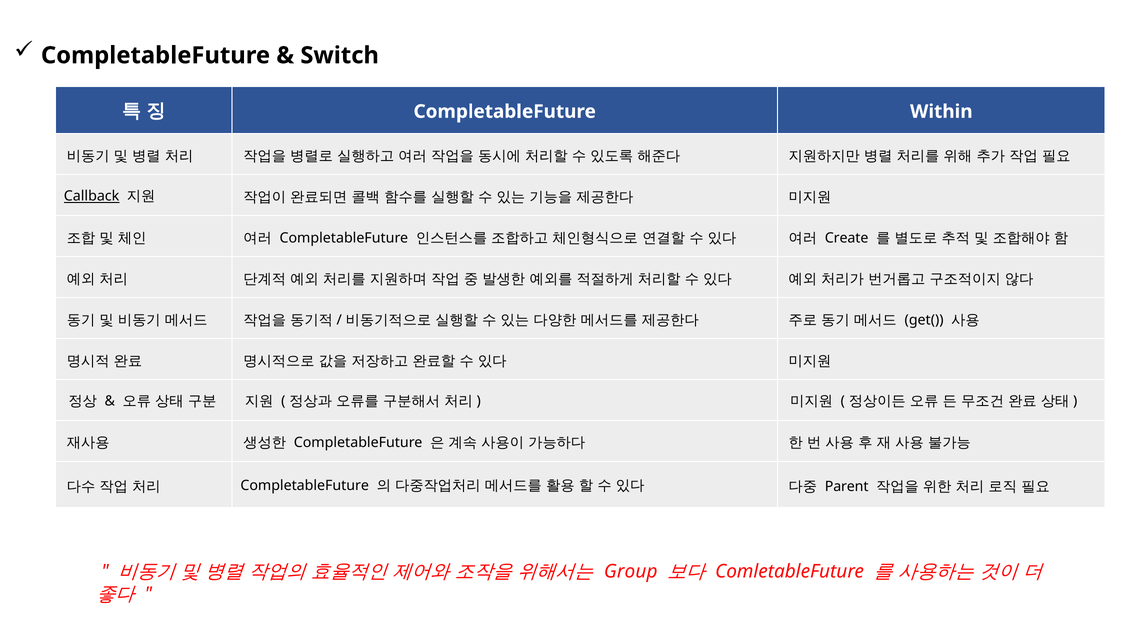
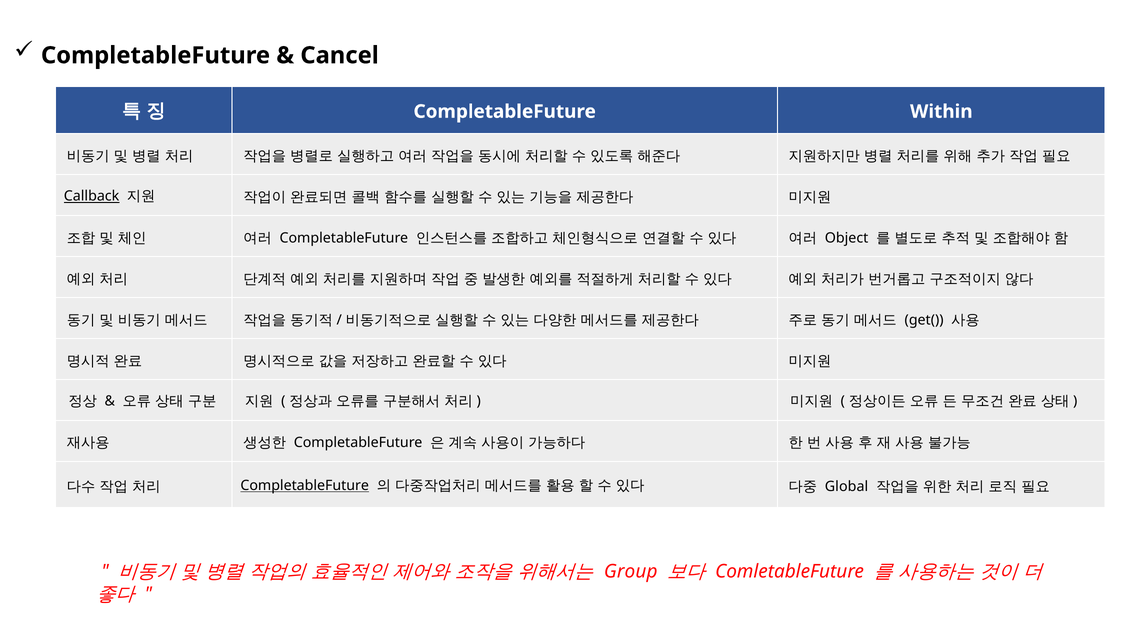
Switch: Switch -> Cancel (340, 55)
Create: Create -> Object (847, 238)
CompletableFuture underline: none -> present (305, 486)
Parent: Parent -> Global (847, 487)
